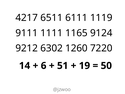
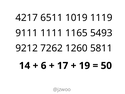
6111: 6111 -> 1019 (76, 18)
9124: 9124 -> 5493 (101, 33)
6302: 6302 -> 7262 (52, 48)
7220: 7220 -> 5811 (101, 48)
51: 51 -> 17 (63, 66)
